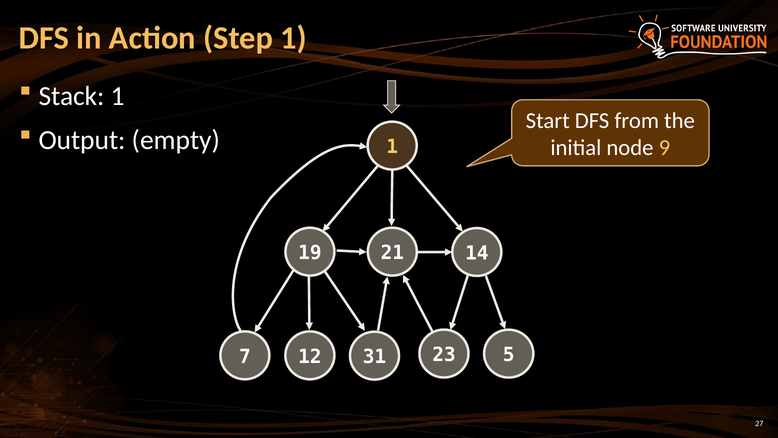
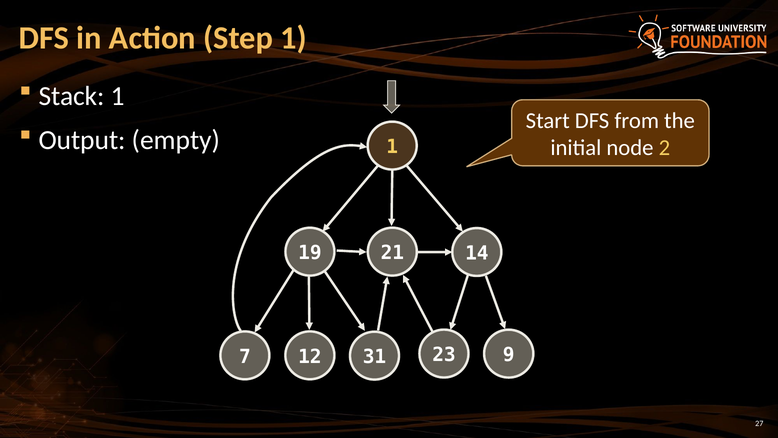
9: 9 -> 2 (664, 148)
5: 5 -> 9 (509, 355)
